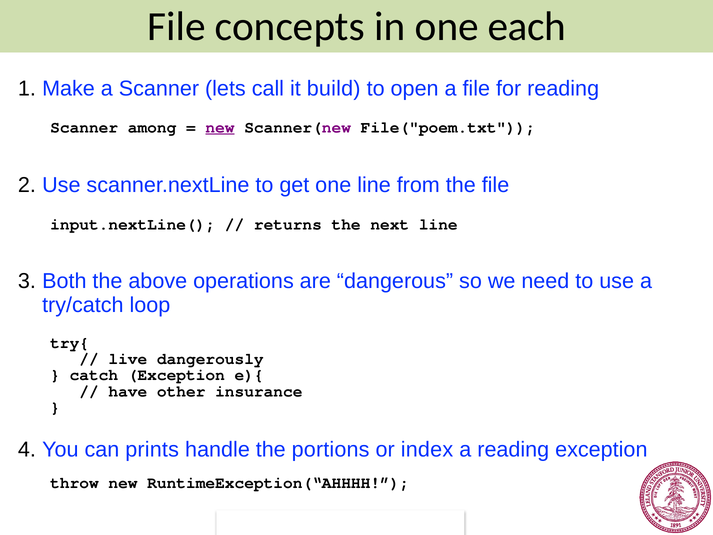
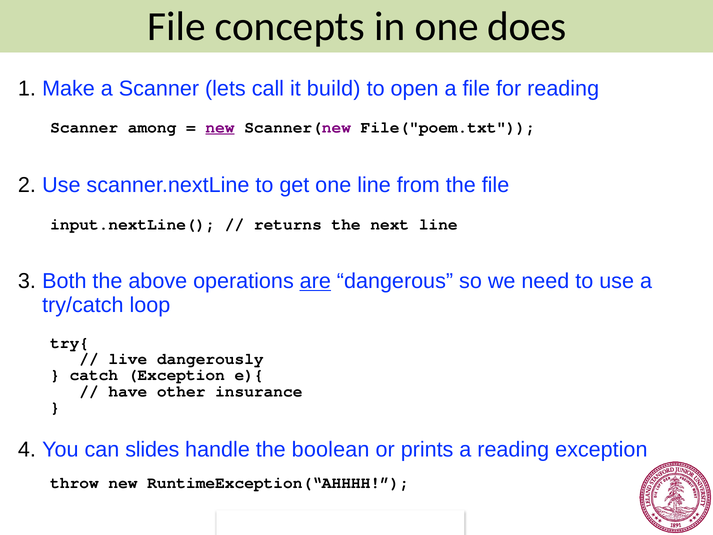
each: each -> does (527, 26)
are underline: none -> present (315, 281)
prints: prints -> slides (152, 449)
portions: portions -> boolean (331, 449)
index: index -> prints (427, 449)
